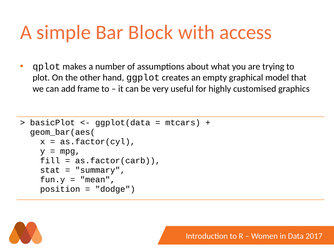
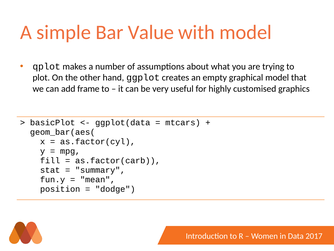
Block: Block -> Value (151, 32)
with access: access -> model (246, 32)
